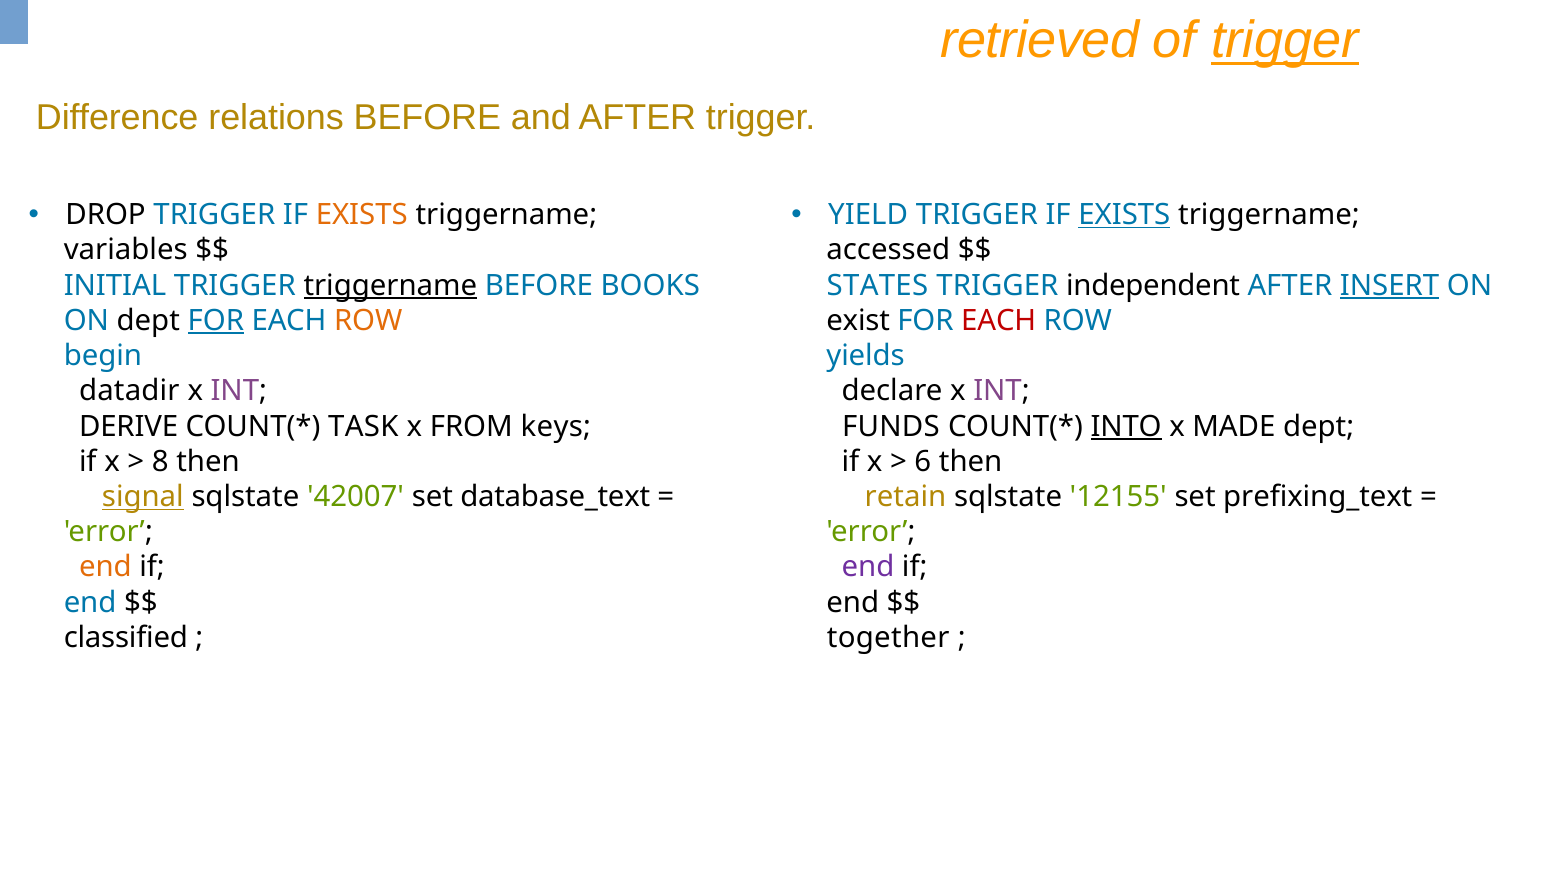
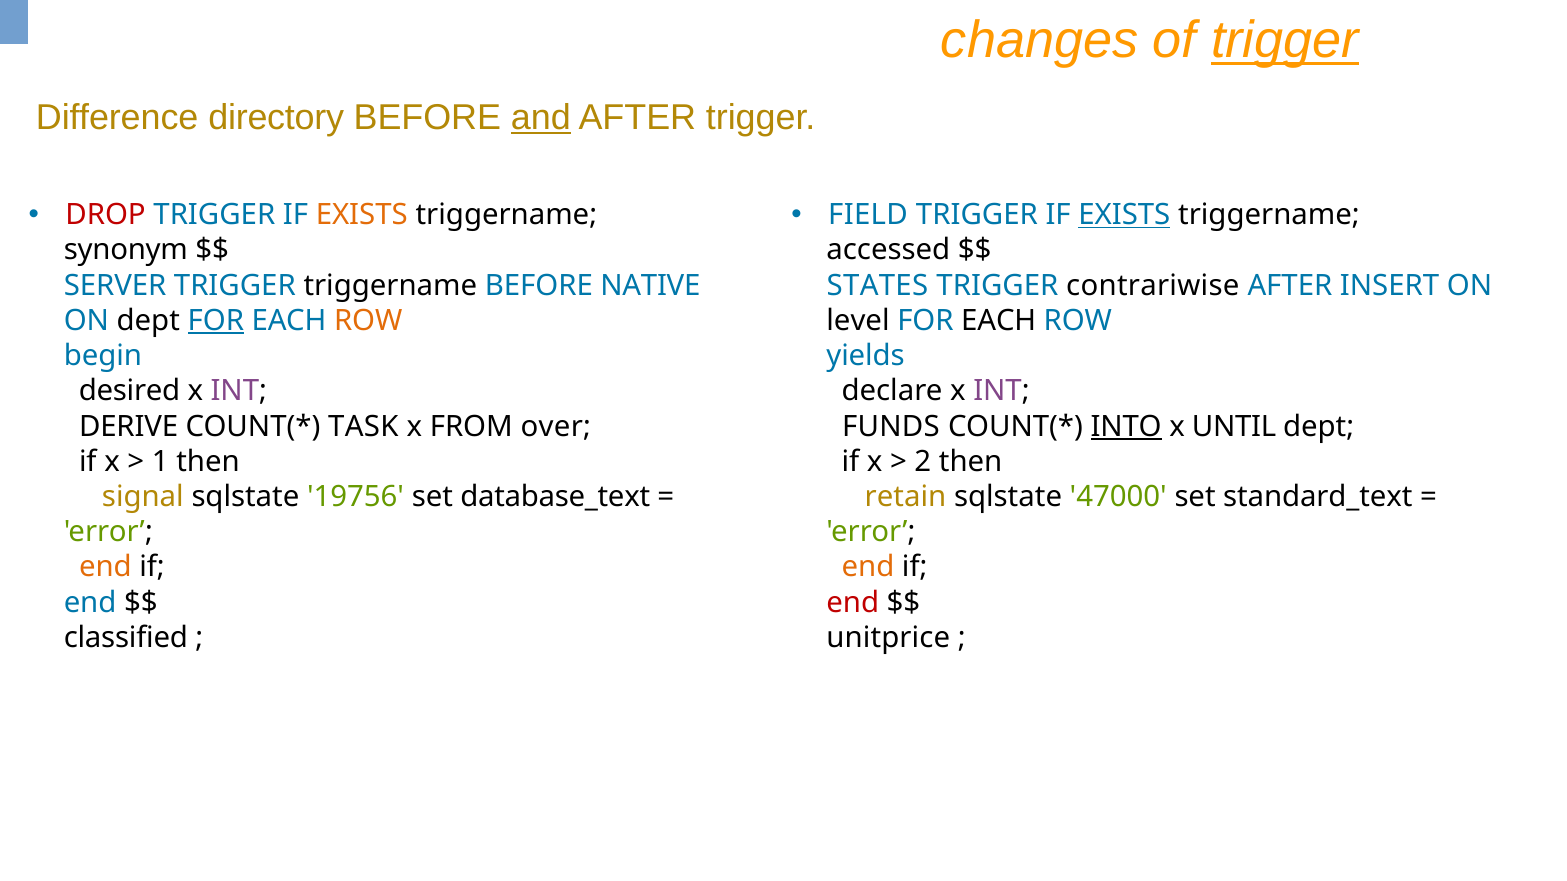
retrieved: retrieved -> changes (1040, 41)
relations: relations -> directory (276, 118)
and underline: none -> present (541, 118)
DROP colour: black -> red (106, 215)
YIELD: YIELD -> FIELD (868, 215)
variables: variables -> synonym (126, 250)
INITIAL: INITIAL -> SERVER (115, 286)
triggername underline: present -> none (390, 286)
BOOKS: BOOKS -> NATIVE (650, 286)
independent: independent -> contrariwise (1153, 286)
INSERT underline: present -> none (1390, 286)
exist: exist -> level (858, 321)
EACH colour: red -> black (999, 321)
datadir: datadir -> desired (130, 391)
keys: keys -> over (556, 427)
MADE: MADE -> UNTIL (1234, 427)
8: 8 -> 1 (160, 462)
6: 6 -> 2 (923, 462)
signal underline: present -> none (143, 497)
42007: 42007 -> 19756 (356, 497)
12155: 12155 -> 47000 (1118, 497)
prefixing_text: prefixing_text -> standard_text (1318, 497)
end colour: purple -> orange (868, 568)
end colour: black -> red (853, 603)
together: together -> unitprice (888, 638)
